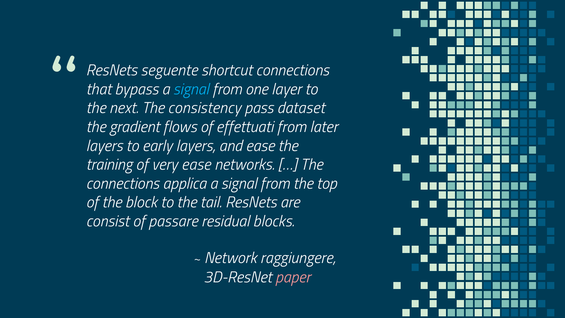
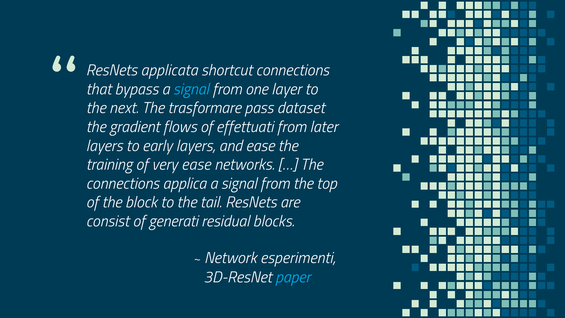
seguente: seguente -> applicata (169, 70)
consistency: consistency -> trasformare (204, 108)
passare: passare -> generati (173, 221)
raggiungere: raggiungere -> esperimenti (298, 258)
paper colour: pink -> light blue (293, 277)
